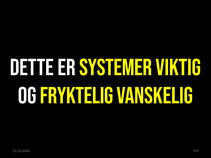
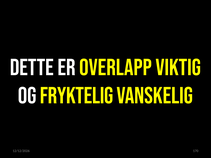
SYSTEMER: SYSTEMER -> OVERLAPP (116, 68)
